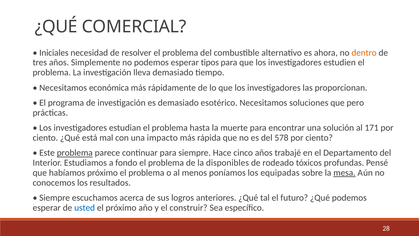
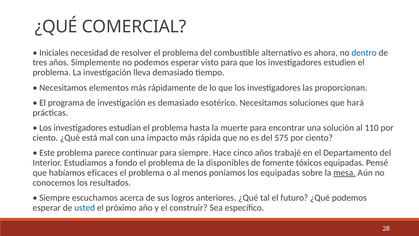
dentro colour: orange -> blue (364, 53)
tipos: tipos -> visto (210, 62)
económica: económica -> elementos (109, 88)
pero: pero -> hará (355, 103)
171: 171 -> 110 (372, 128)
578: 578 -> 575 (281, 138)
problema underline: present -> none (75, 153)
rodeado: rodeado -> fomente (278, 163)
tóxicos profundas: profundas -> equipadas (344, 163)
habíamos próximo: próximo -> eficaces (102, 173)
